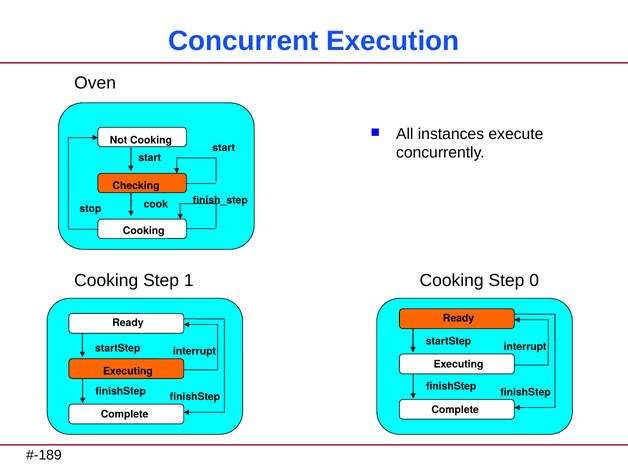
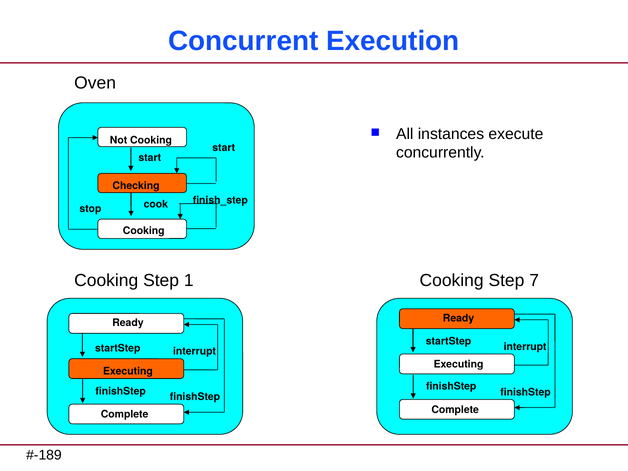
0: 0 -> 7 (534, 281)
